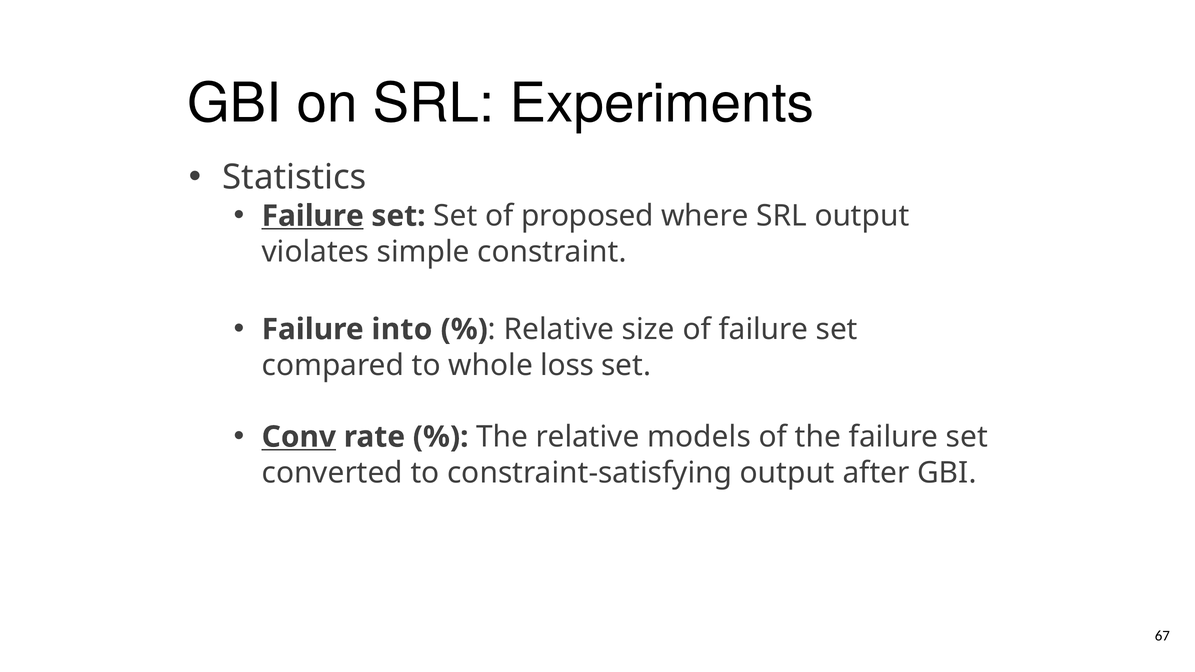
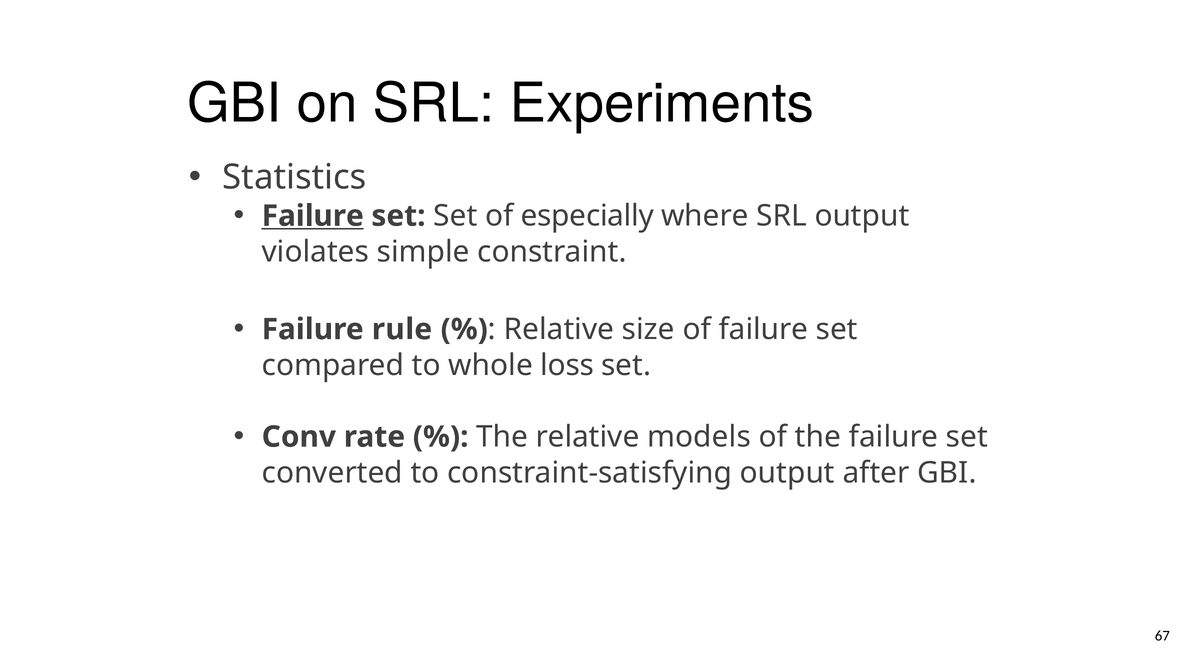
proposed: proposed -> especially (587, 216)
into: into -> rule (402, 329)
Conv underline: present -> none (299, 437)
